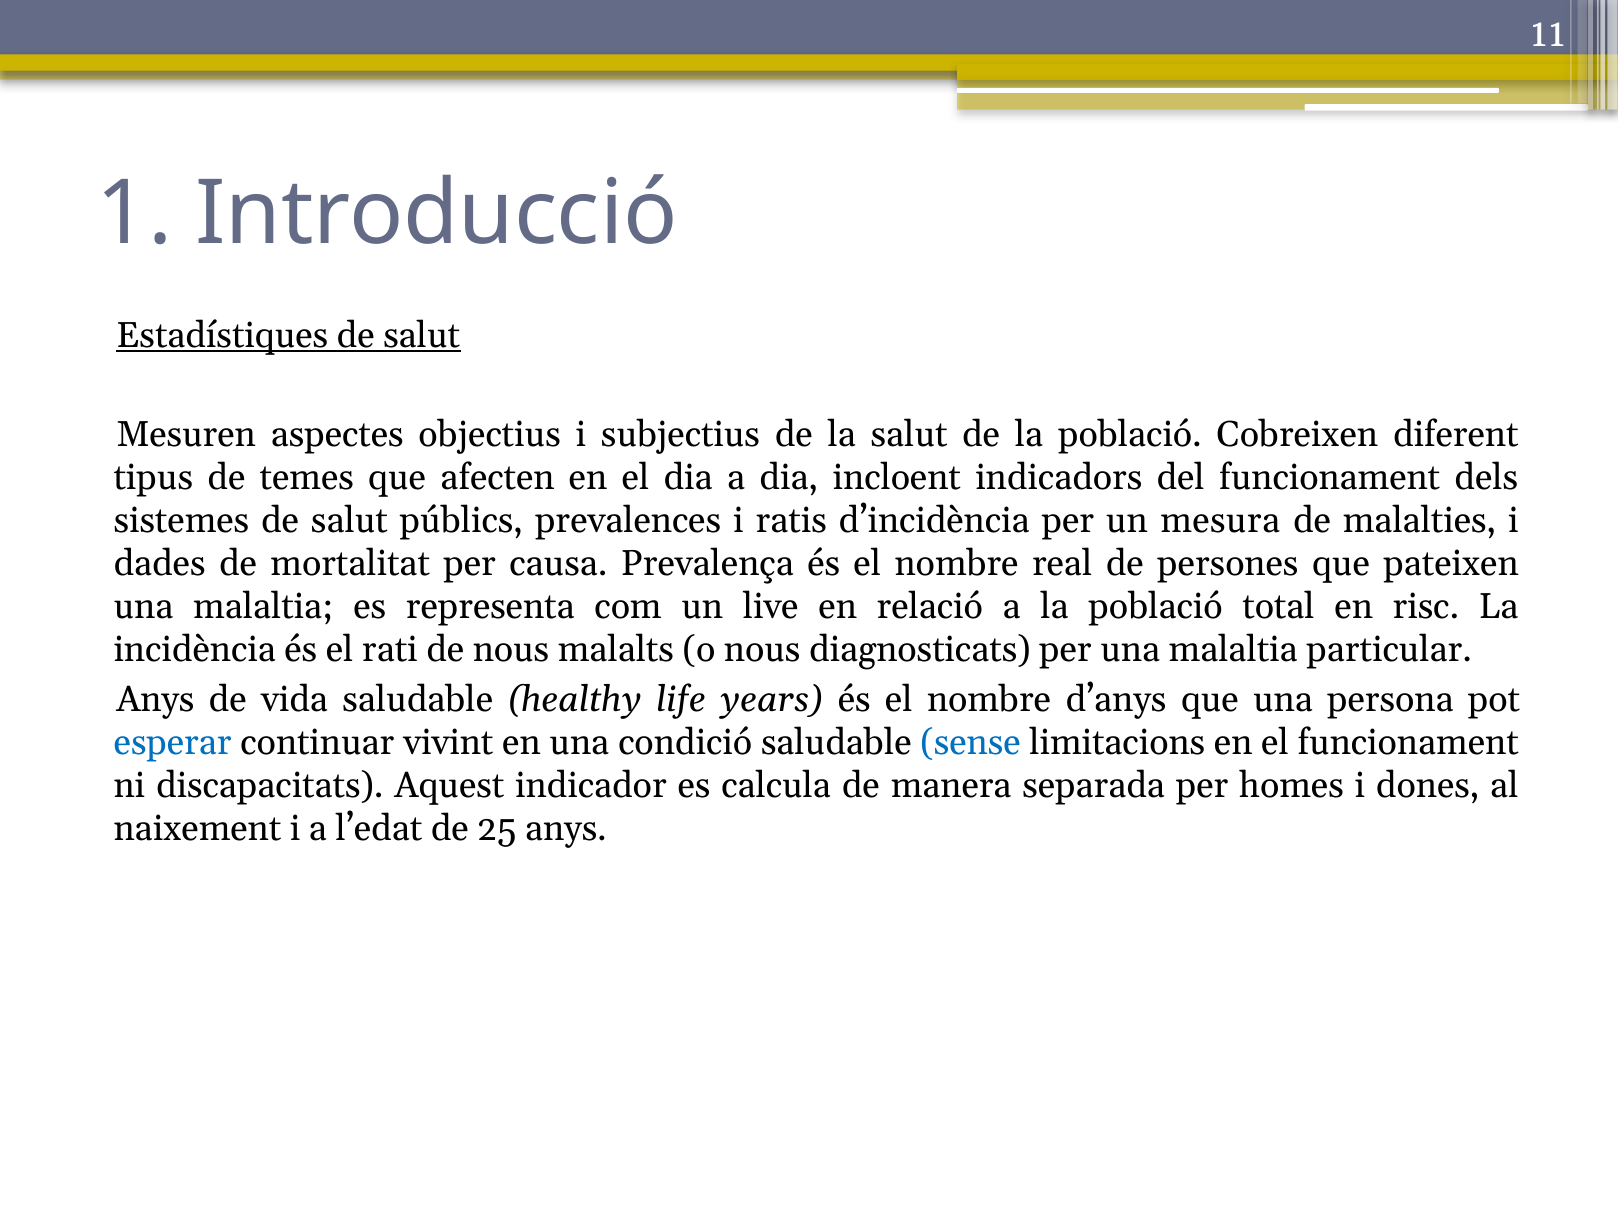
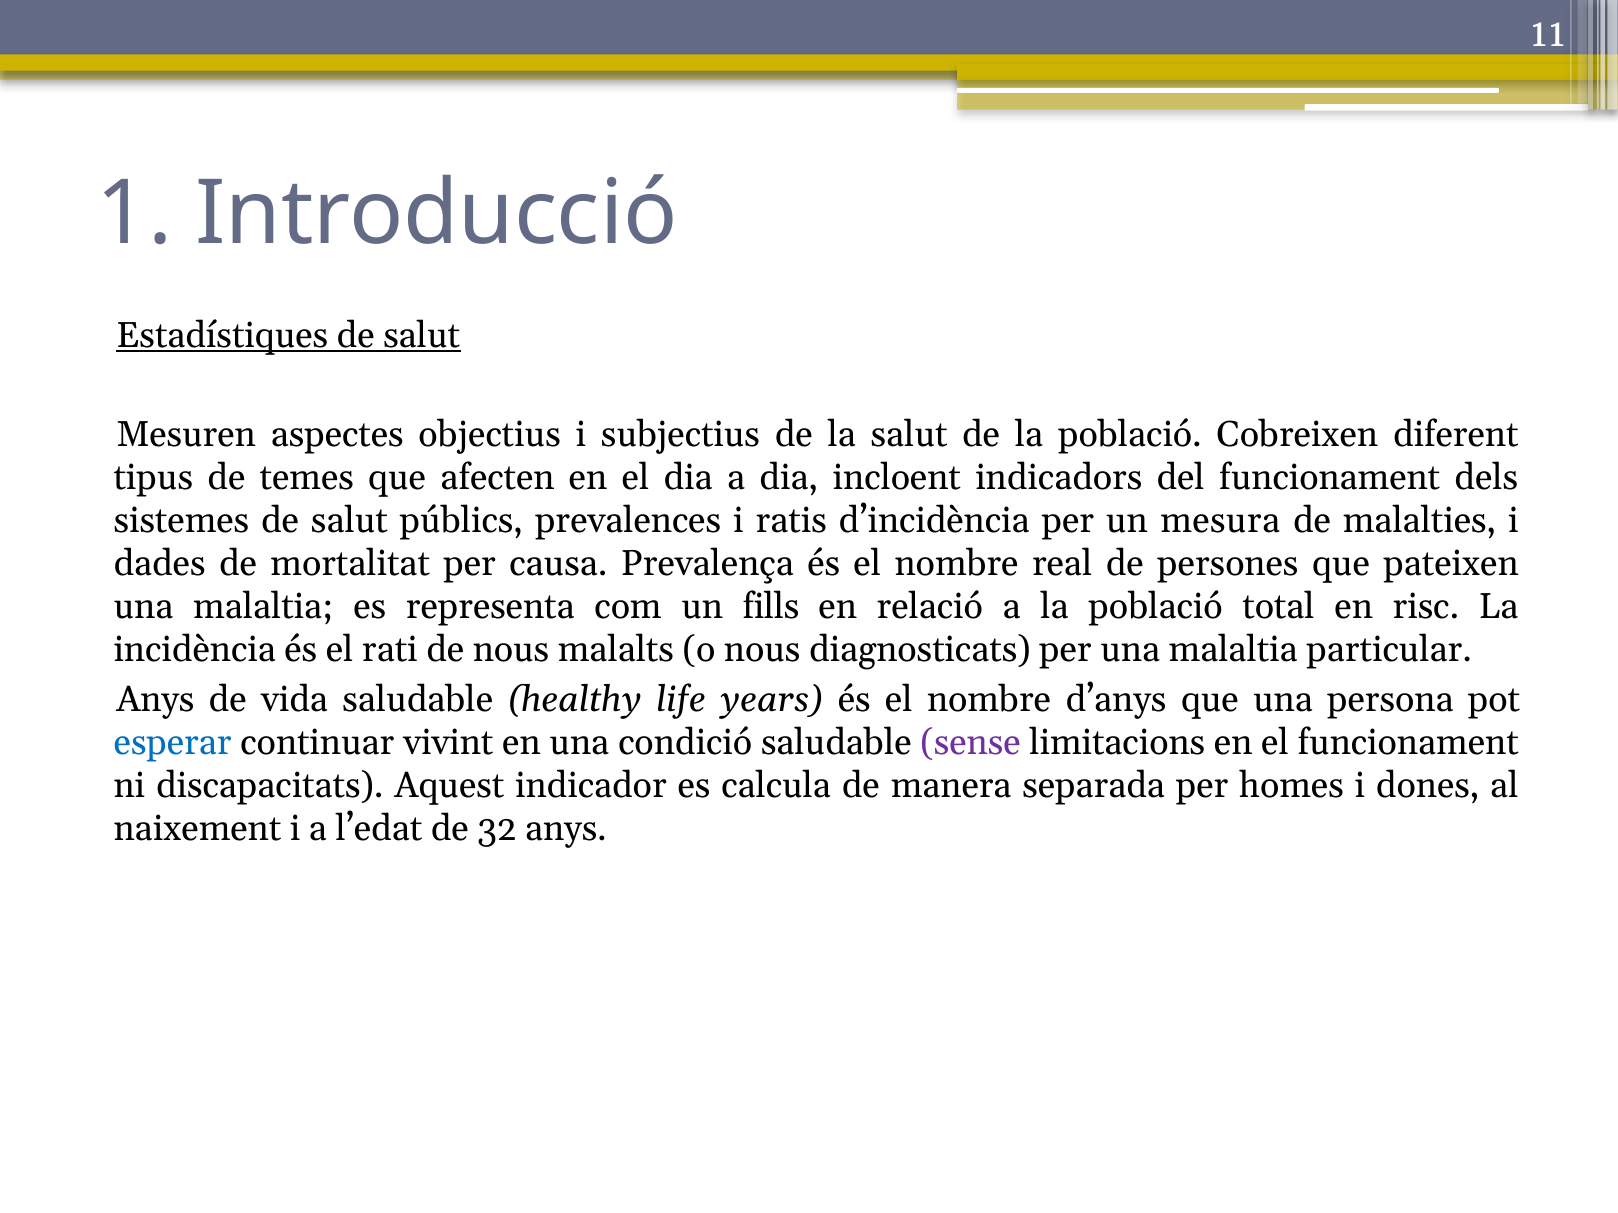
live: live -> fills (771, 607)
sense colour: blue -> purple (971, 743)
25: 25 -> 32 (497, 829)
